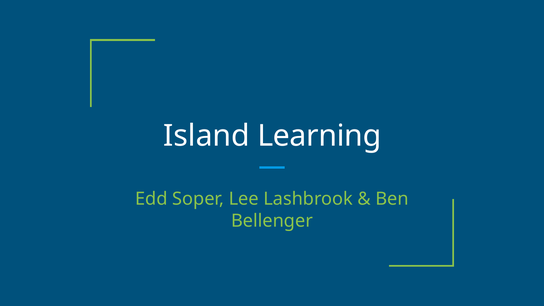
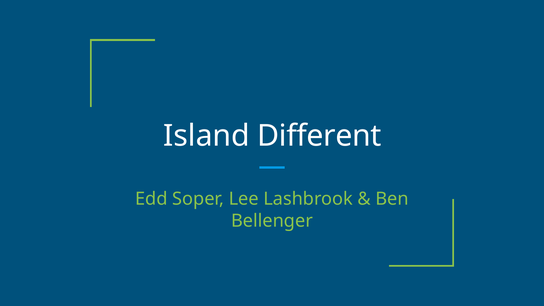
Learning: Learning -> Different (319, 136)
